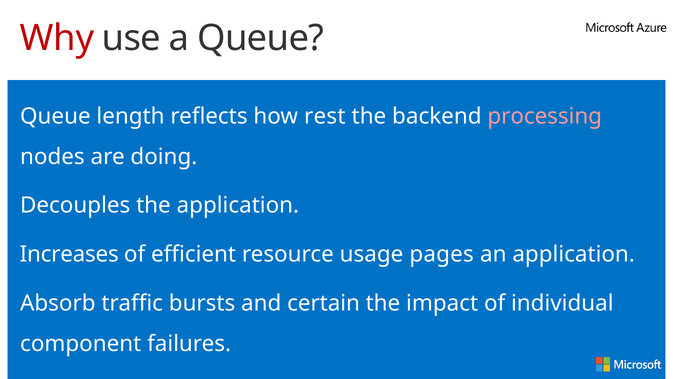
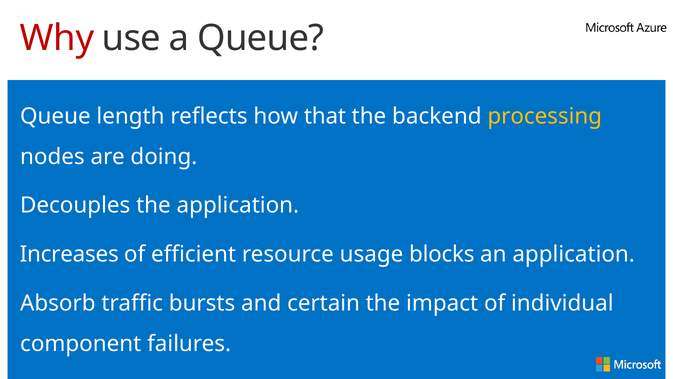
rest: rest -> that (325, 116)
processing colour: pink -> yellow (545, 116)
pages: pages -> blocks (442, 254)
